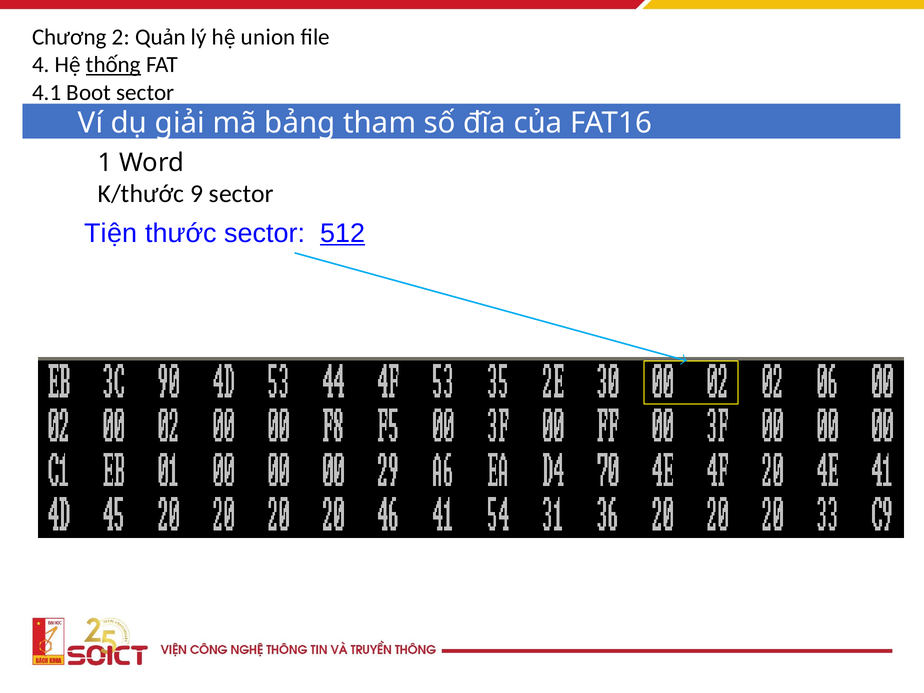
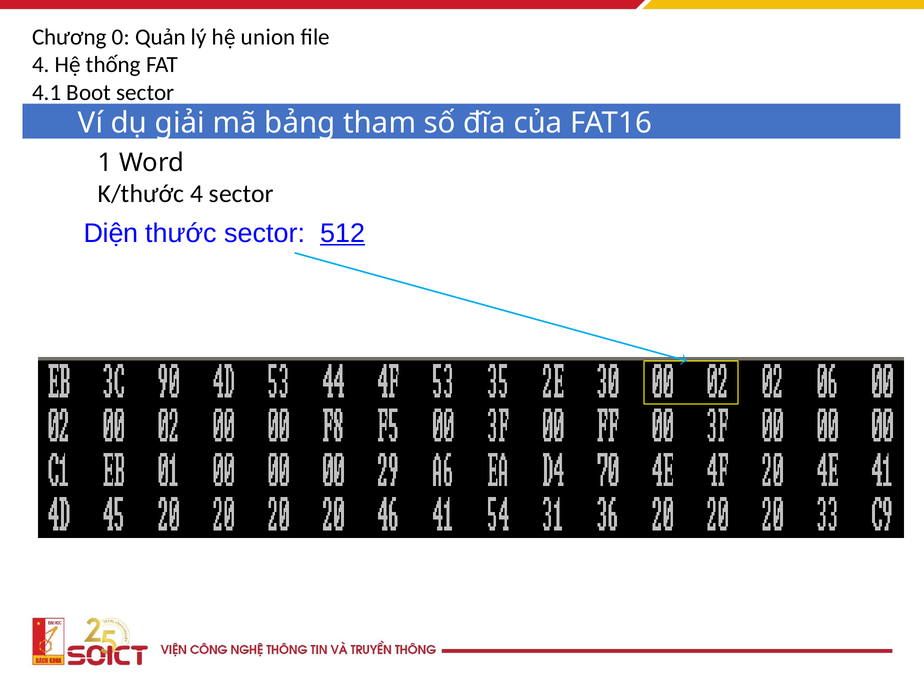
2: 2 -> 0 (121, 37)
thống underline: present -> none (113, 65)
K/thước 9: 9 -> 4 (197, 194)
Tiện: Tiện -> Diện (111, 233)
